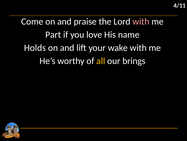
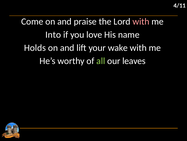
Part: Part -> Into (53, 34)
all colour: yellow -> light green (101, 61)
brings: brings -> leaves (134, 61)
